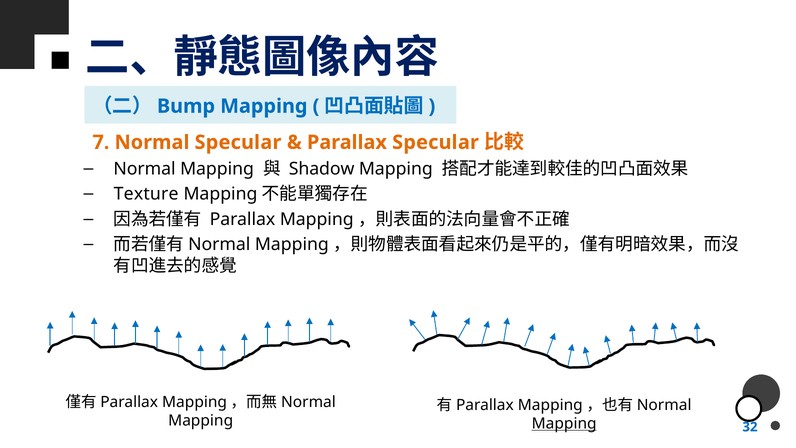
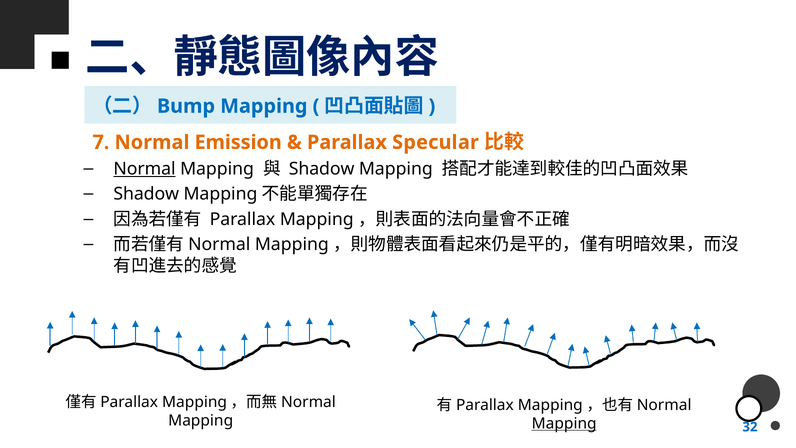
Normal Specular: Specular -> Emission (238, 142)
Normal underline: none -> present (145, 169)
Texture: Texture -> Shadow (146, 194)
